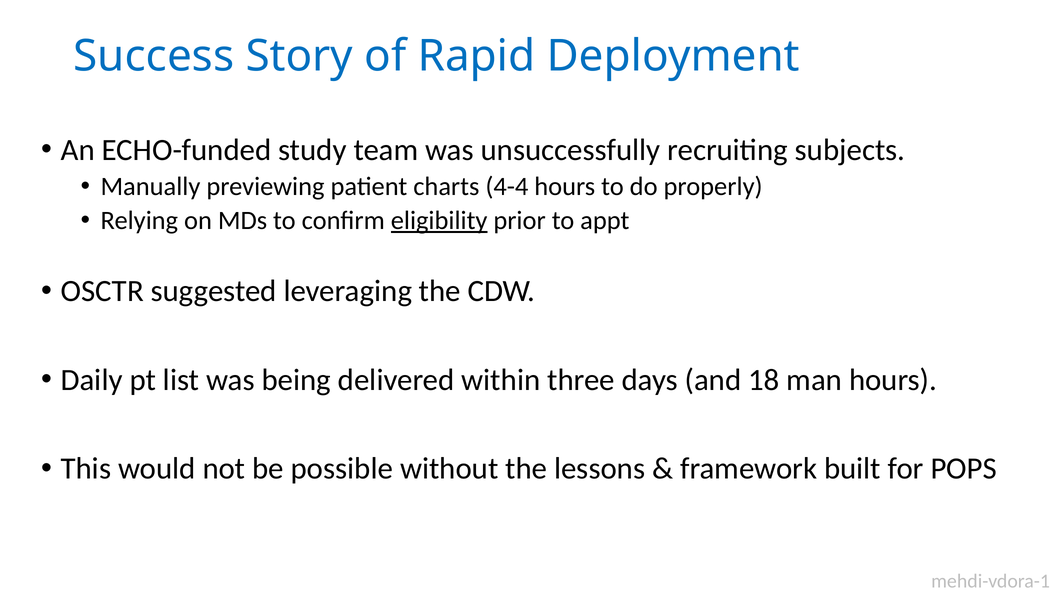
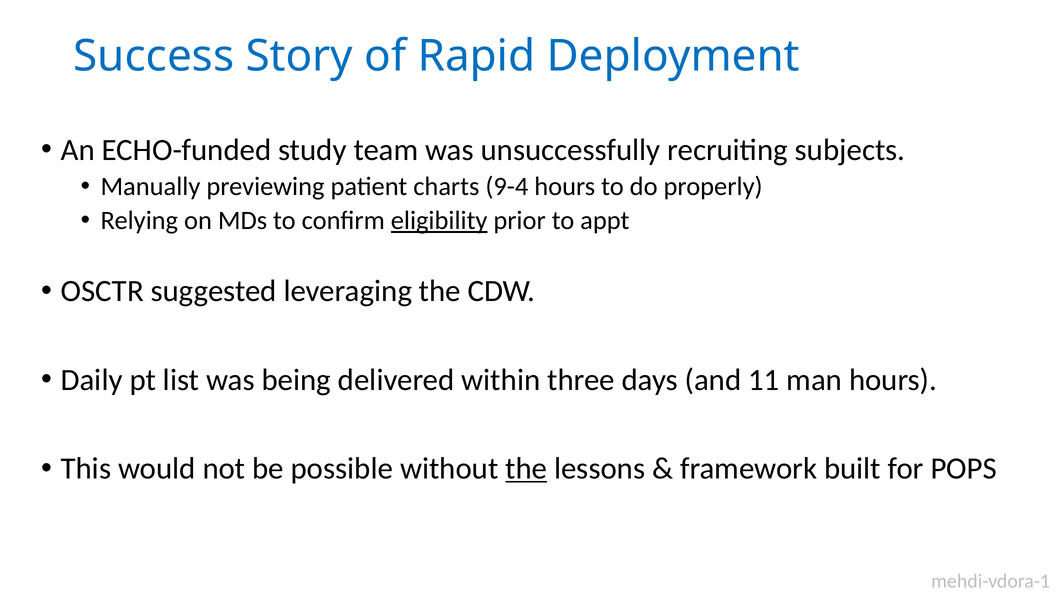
4-4: 4-4 -> 9-4 (507, 186)
18: 18 -> 11 (764, 380)
the underline: none -> present (526, 468)
